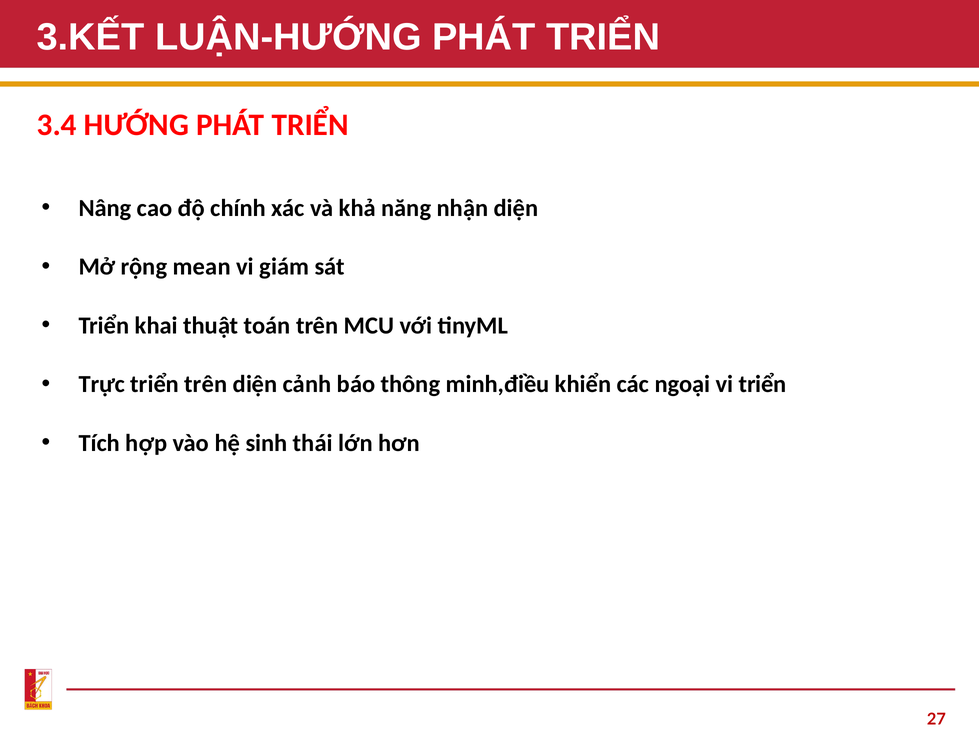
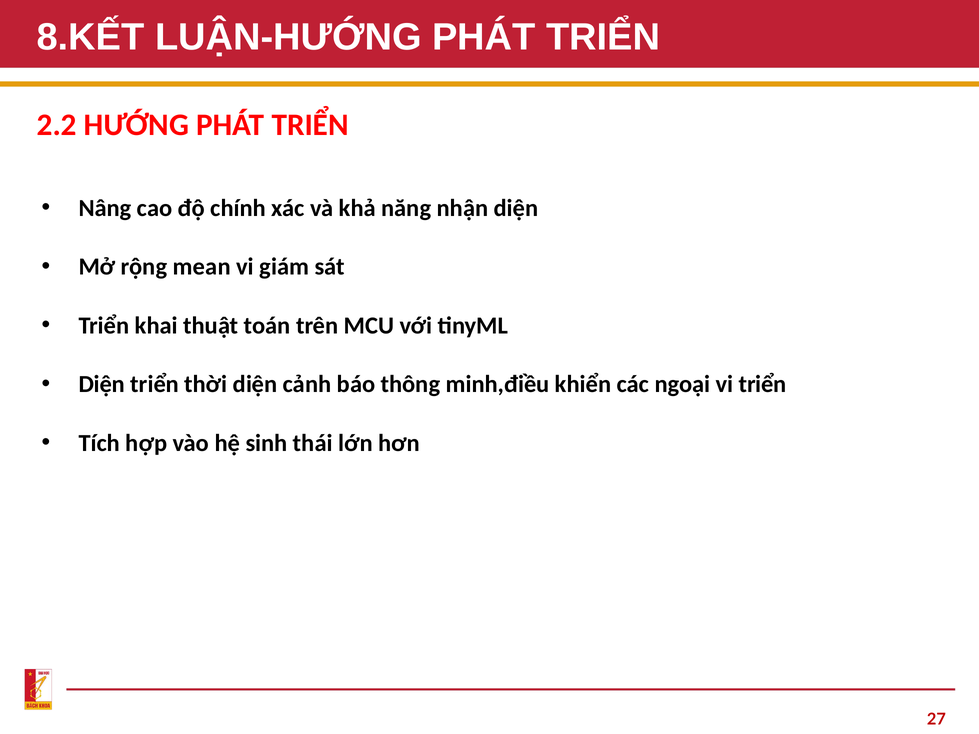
3.KẾT: 3.KẾT -> 8.KẾT (91, 37)
3.4: 3.4 -> 2.2 (57, 125)
Trực: Trực -> Diện (102, 384)
triển trên: trên -> thời (206, 384)
